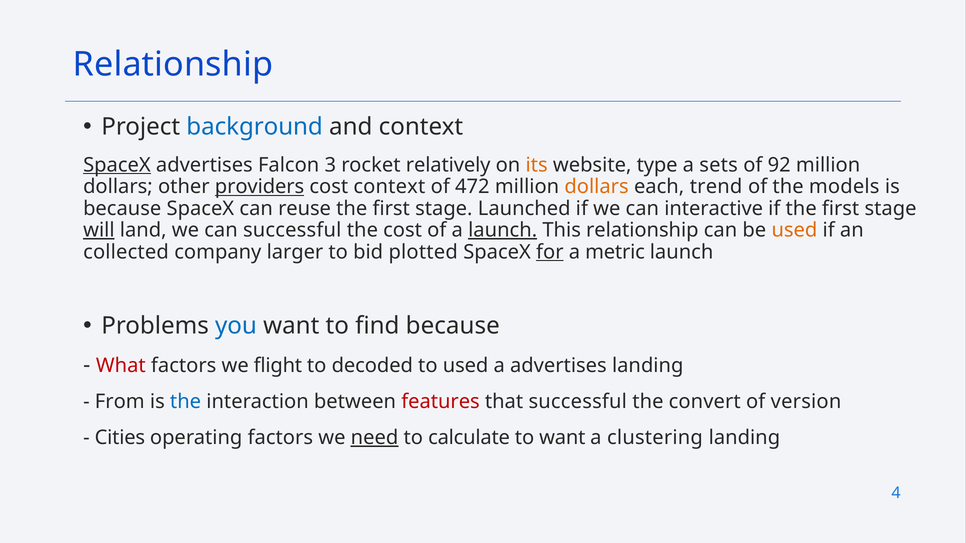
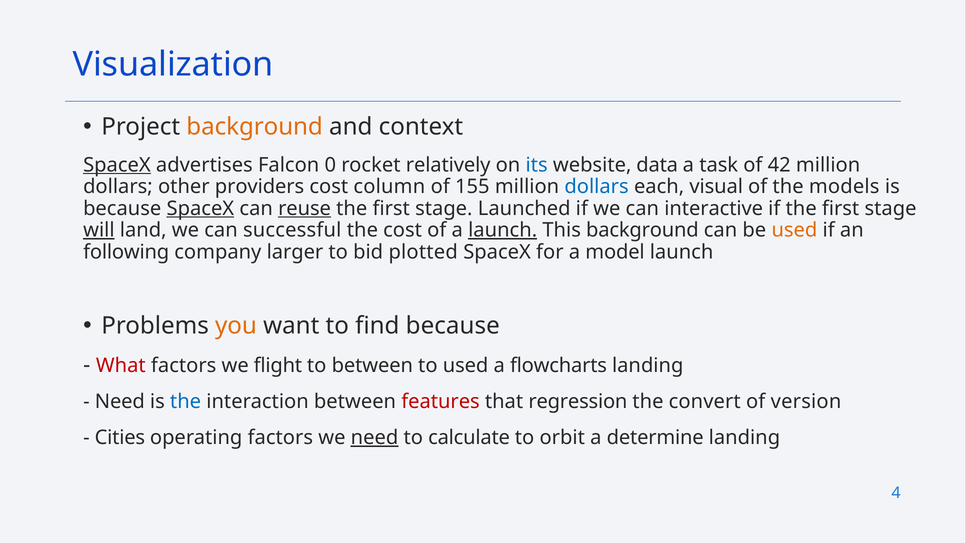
Relationship: Relationship -> Visualization (173, 65)
background colour: blue -> orange (255, 127)
3: 3 -> 0 (330, 165)
its colour: orange -> blue (537, 165)
type: type -> data (657, 165)
sets: sets -> task (719, 165)
92: 92 -> 42 (779, 165)
providers underline: present -> none (260, 187)
cost context: context -> column (389, 187)
472: 472 -> 155 (472, 187)
dollars colour: orange -> blue (597, 187)
trend: trend -> visual (716, 187)
SpaceX underline: none -> present (200, 209)
reuse underline: none -> present (305, 209)
This relationship: relationship -> background (642, 230)
collected: collected -> following (126, 252)
for underline: present -> none (550, 252)
metric: metric -> model (615, 252)
you colour: blue -> orange (236, 326)
to decoded: decoded -> between (372, 366)
a advertises: advertises -> flowcharts (558, 366)
From: From -> Need (120, 402)
that successful: successful -> regression (578, 402)
to want: want -> orbit (562, 438)
clustering: clustering -> determine (655, 438)
